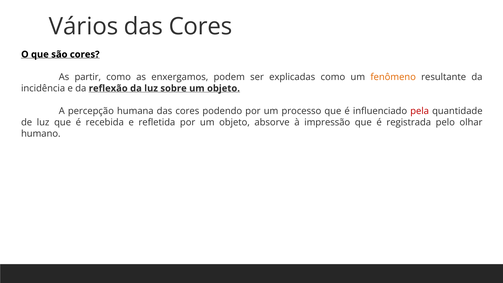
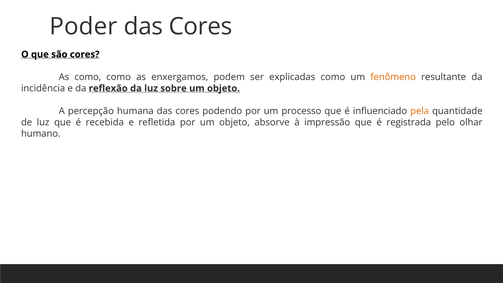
Vários: Vários -> Poder (83, 27)
As partir: partir -> como (88, 77)
pela colour: red -> orange (420, 111)
